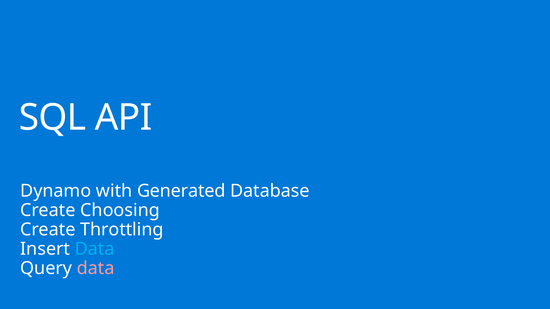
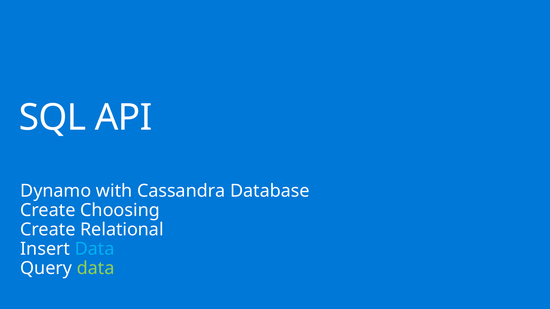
Generated: Generated -> Cassandra (181, 191)
Throttling: Throttling -> Relational (122, 230)
data colour: pink -> light green (96, 269)
